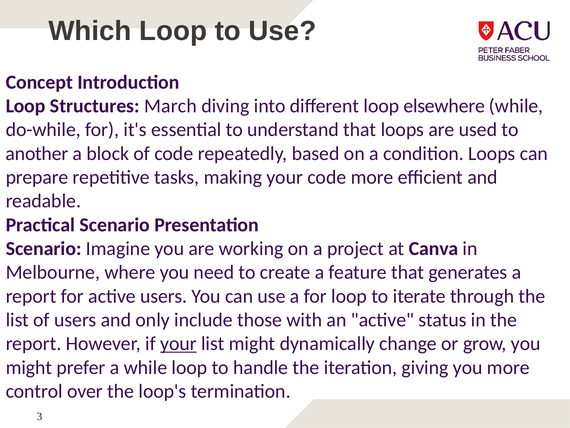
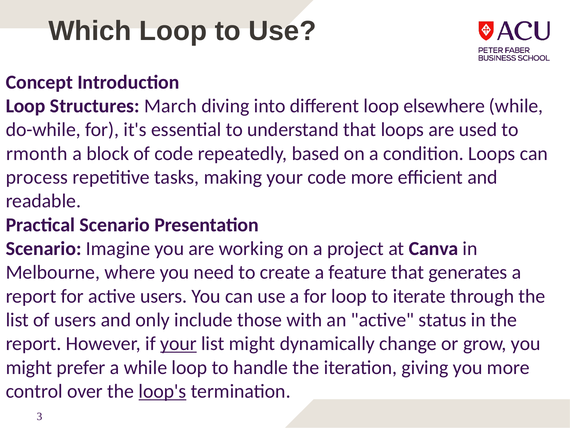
another: another -> rmonth (37, 153)
prepare: prepare -> process (37, 177)
loop's underline: none -> present (162, 391)
